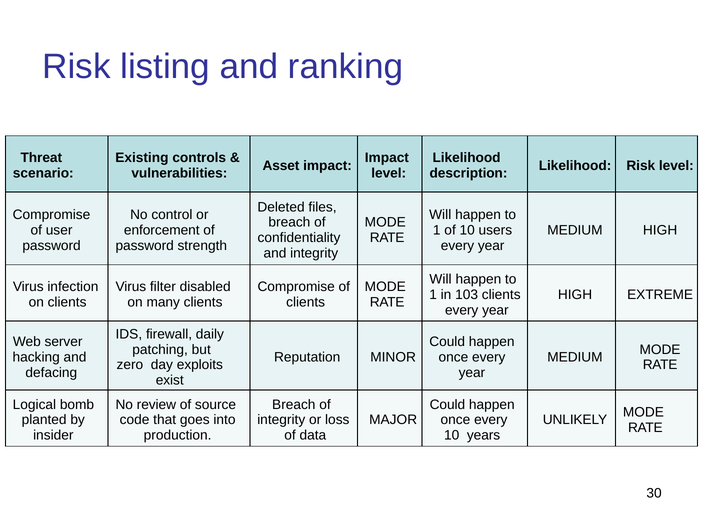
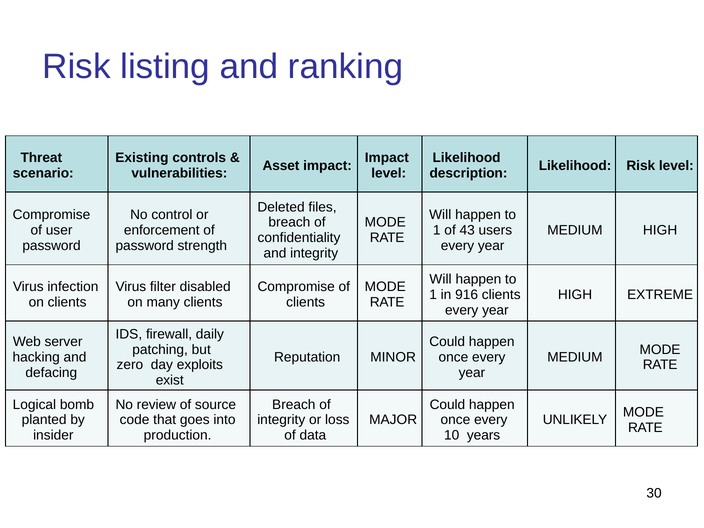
of 10: 10 -> 43 (467, 230)
103: 103 -> 916 (467, 295)
